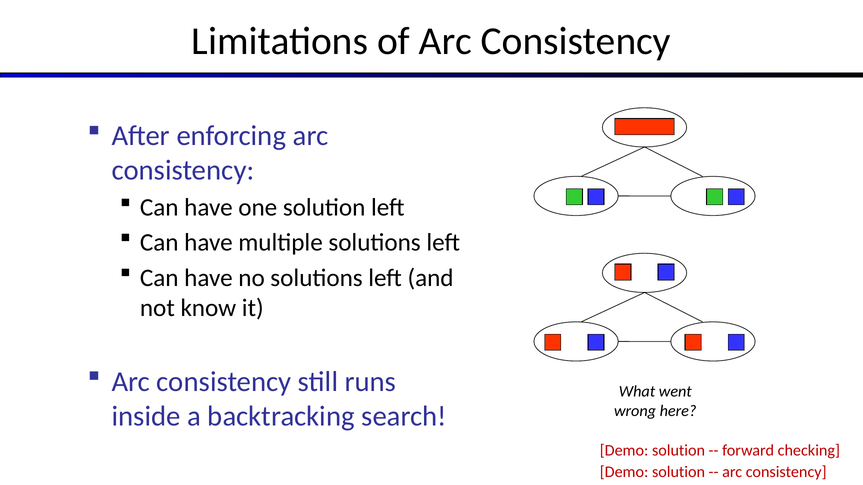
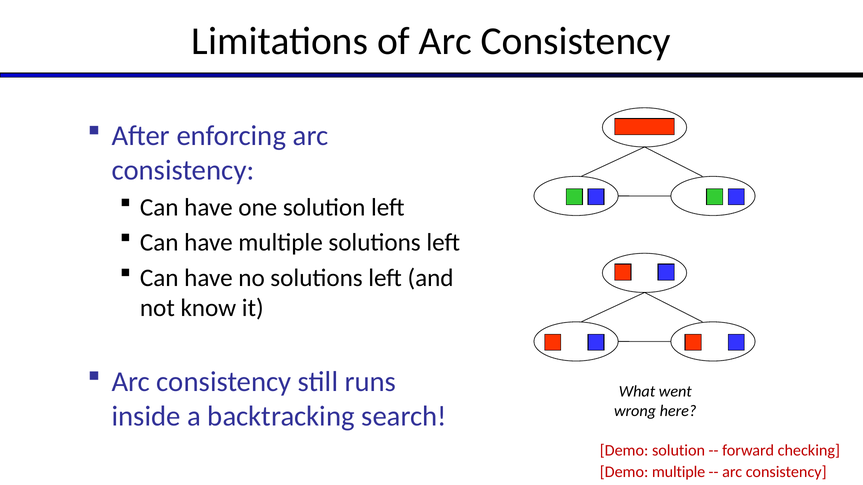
solution: solution -> multiple (679, 473)
